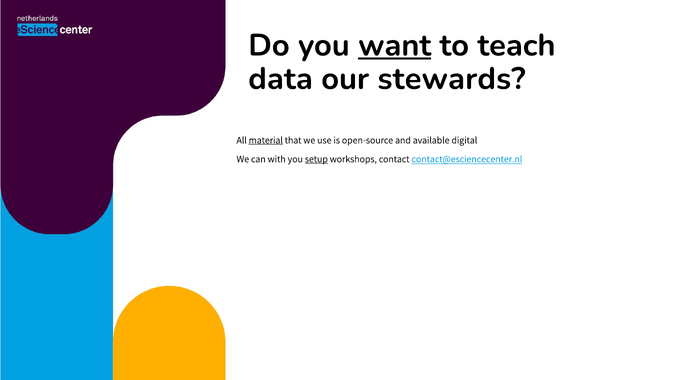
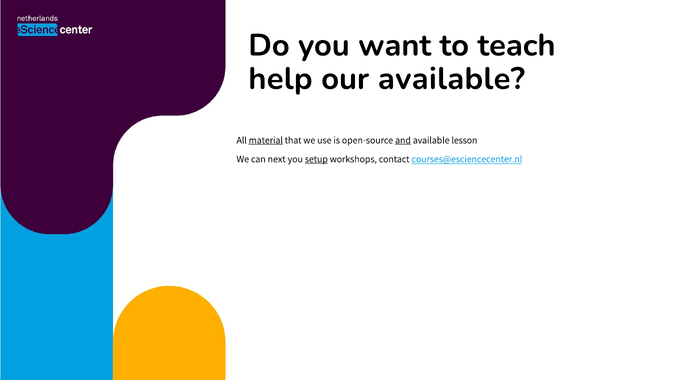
want underline: present -> none (395, 45)
data: data -> help (280, 79)
our stewards: stewards -> available (451, 79)
and underline: none -> present (403, 140)
digital: digital -> lesson (464, 140)
with: with -> next (277, 159)
contact@esciencecenter.nl: contact@esciencecenter.nl -> courses@esciencecenter.nl (467, 159)
